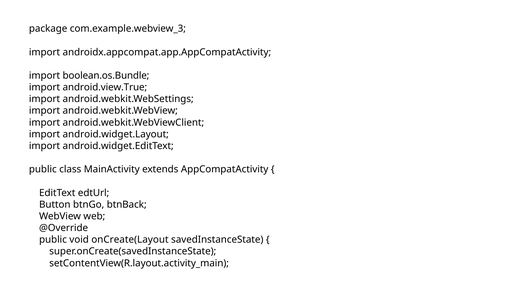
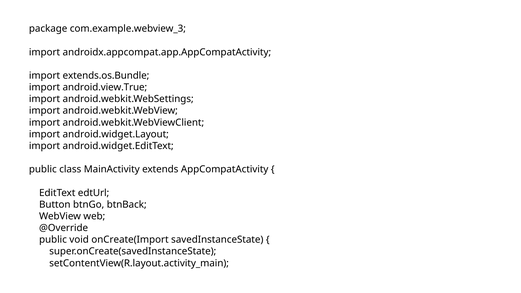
boolean.os.Bundle: boolean.os.Bundle -> extends.os.Bundle (106, 76)
onCreate(Layout: onCreate(Layout -> onCreate(Import (130, 240)
